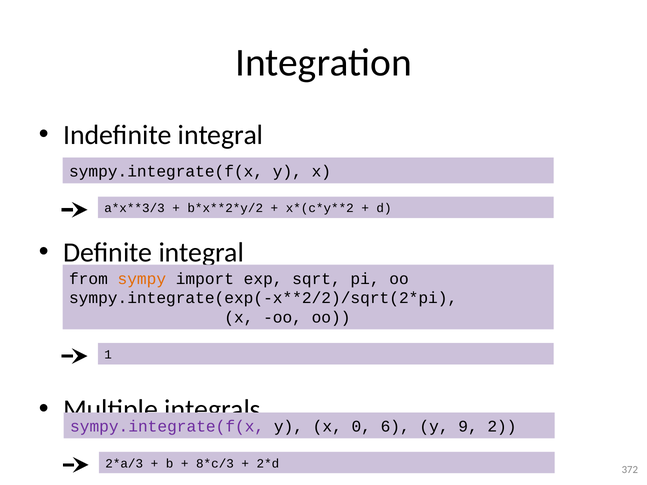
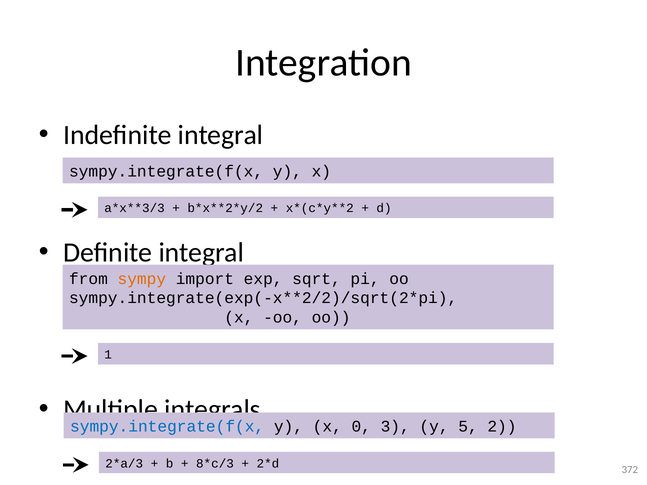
sympy.integrate(f(x colour: purple -> blue (167, 427)
6: 6 -> 3 (395, 427)
9: 9 -> 5 (468, 427)
